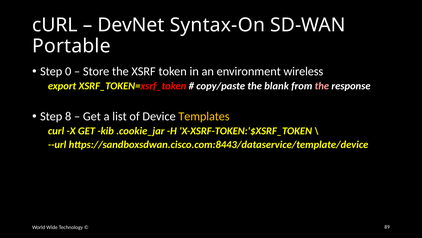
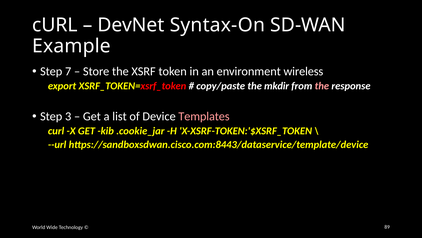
Portable: Portable -> Example (71, 46)
0: 0 -> 7 (68, 71)
blank: blank -> mkdir (277, 86)
8: 8 -> 3 (68, 116)
Templates colour: yellow -> pink (204, 116)
